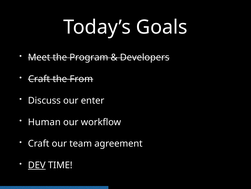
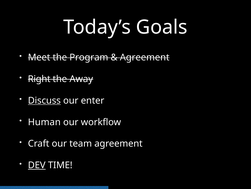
Developers: Developers -> Agreement (145, 57)
Craft: Craft -> Right (39, 79)
From: From -> Away (81, 79)
Discuss underline: none -> present (44, 100)
